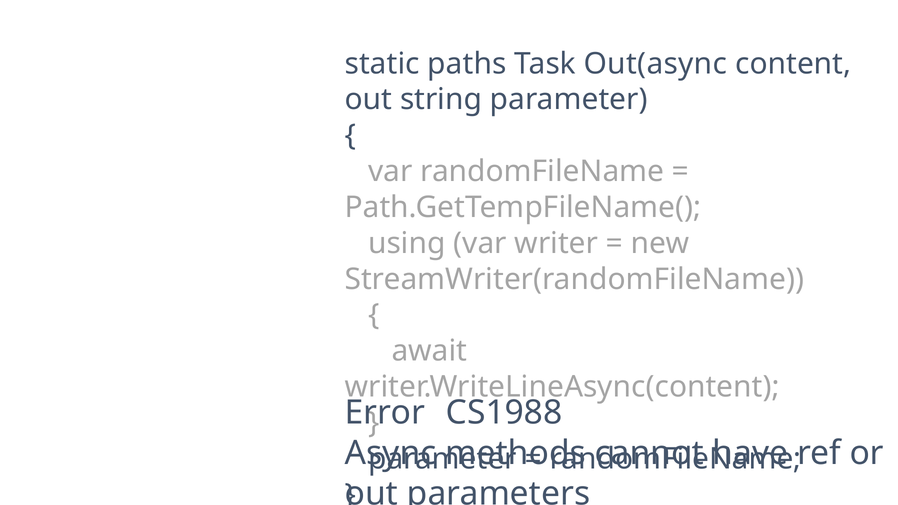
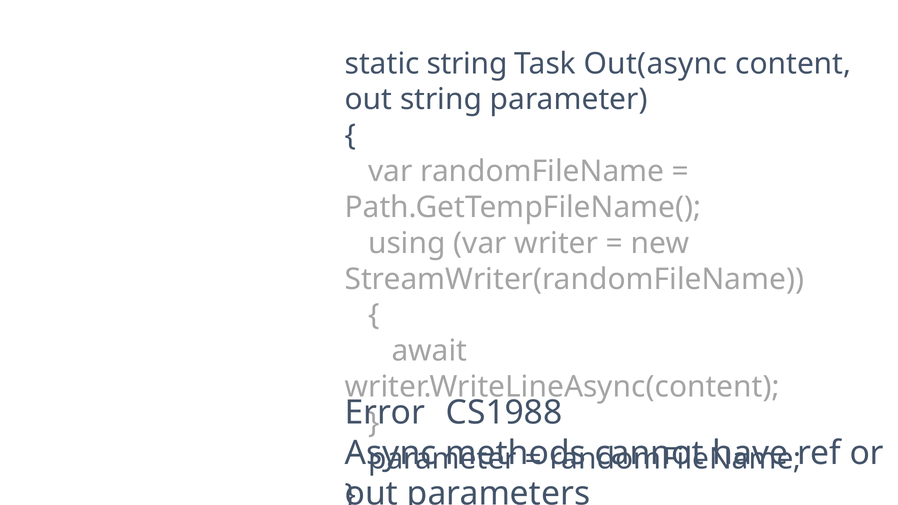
static paths: paths -> string (467, 64)
